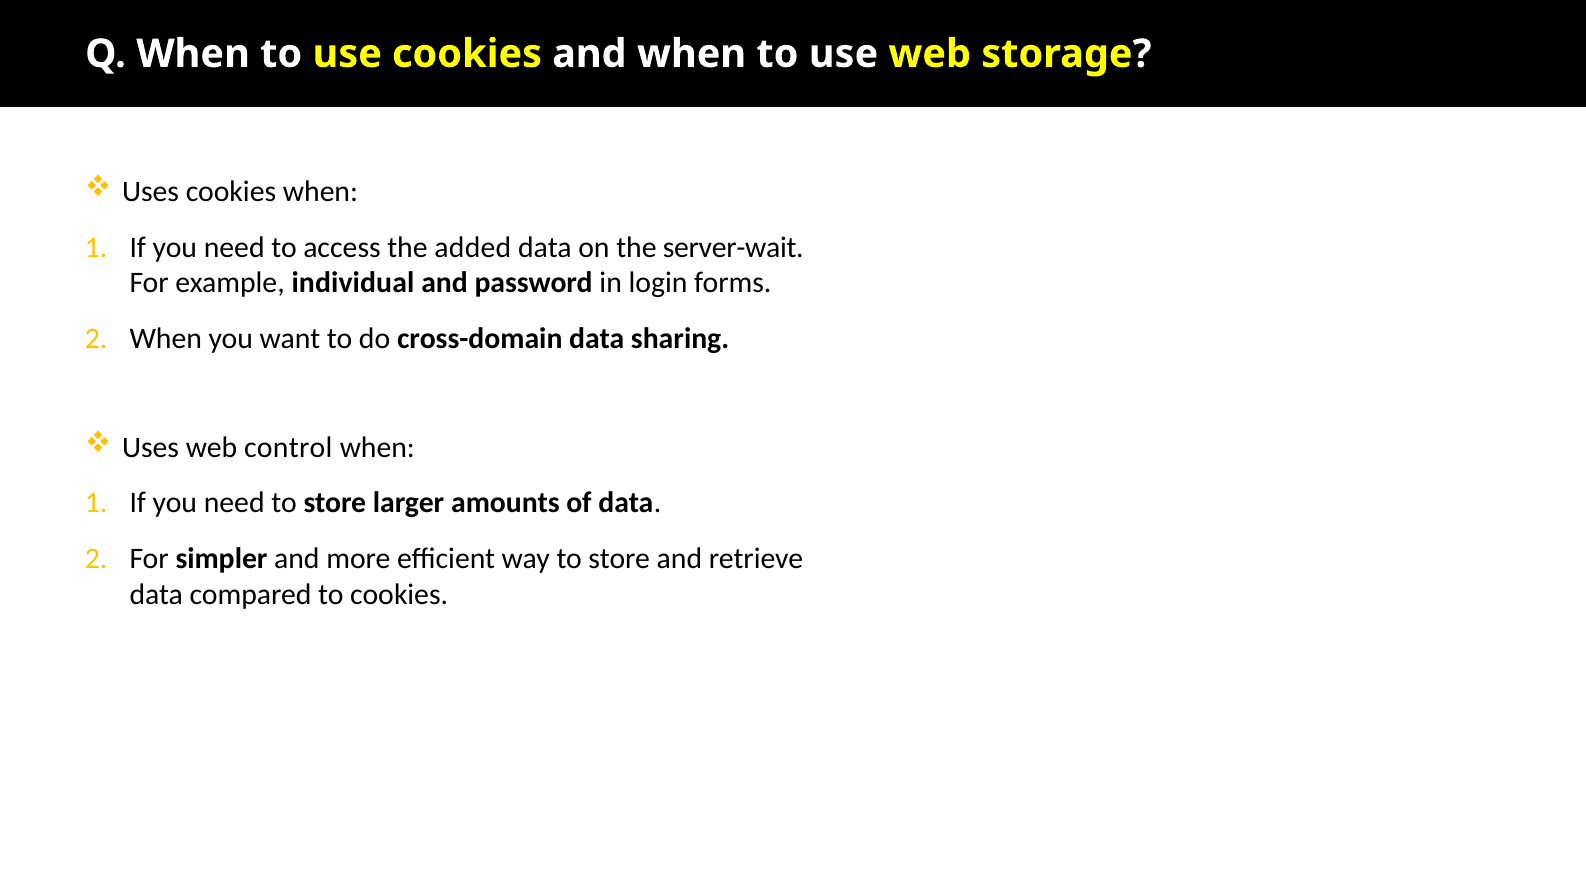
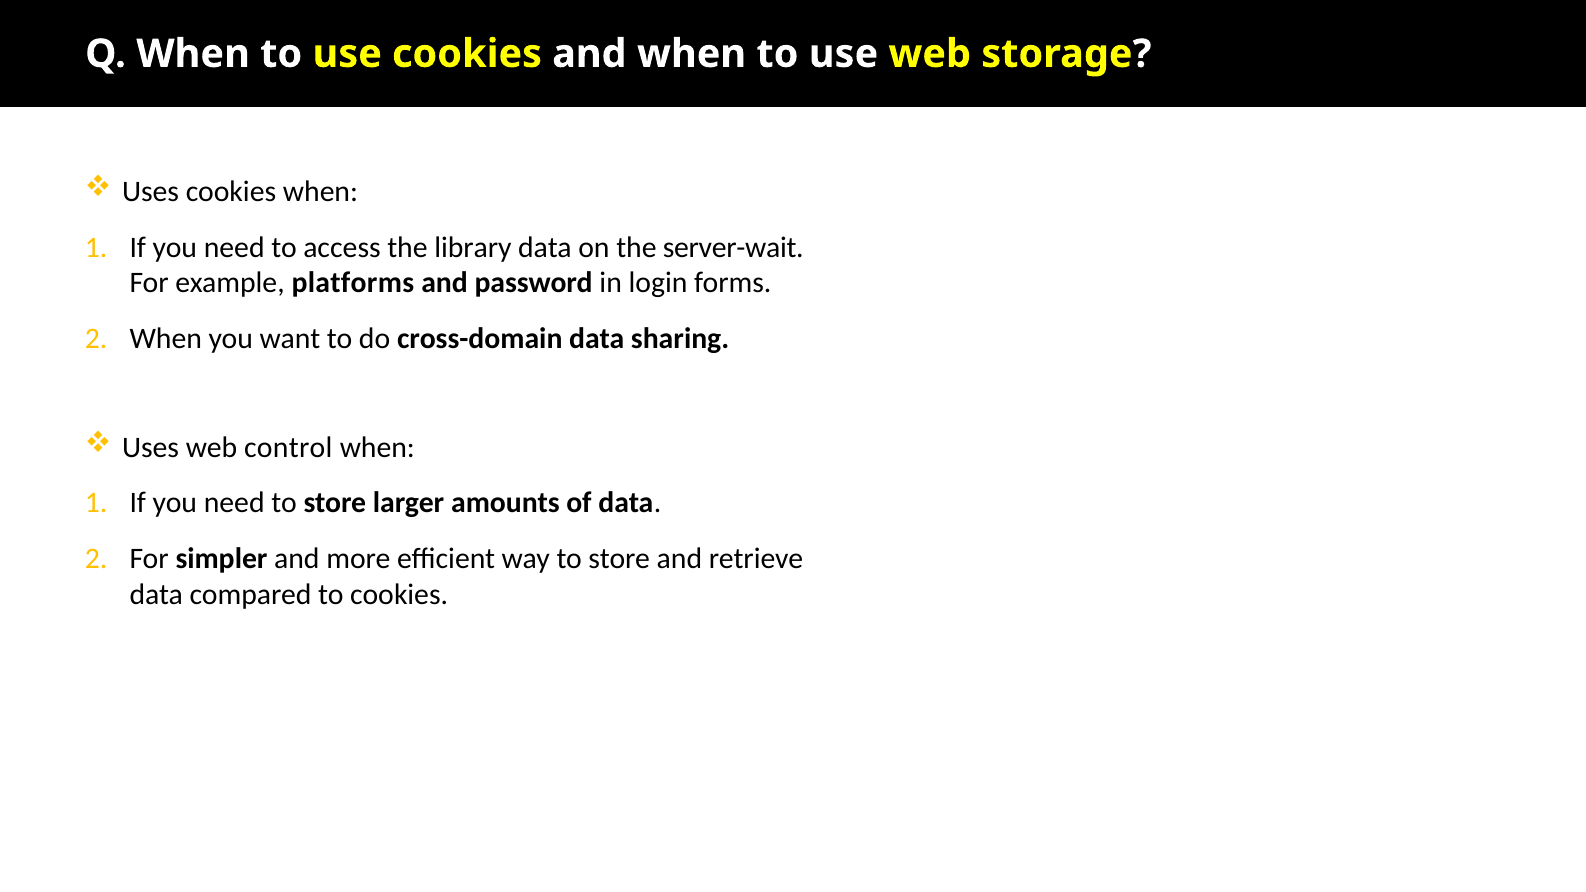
added: added -> library (473, 247)
individual: individual -> platforms (353, 283)
